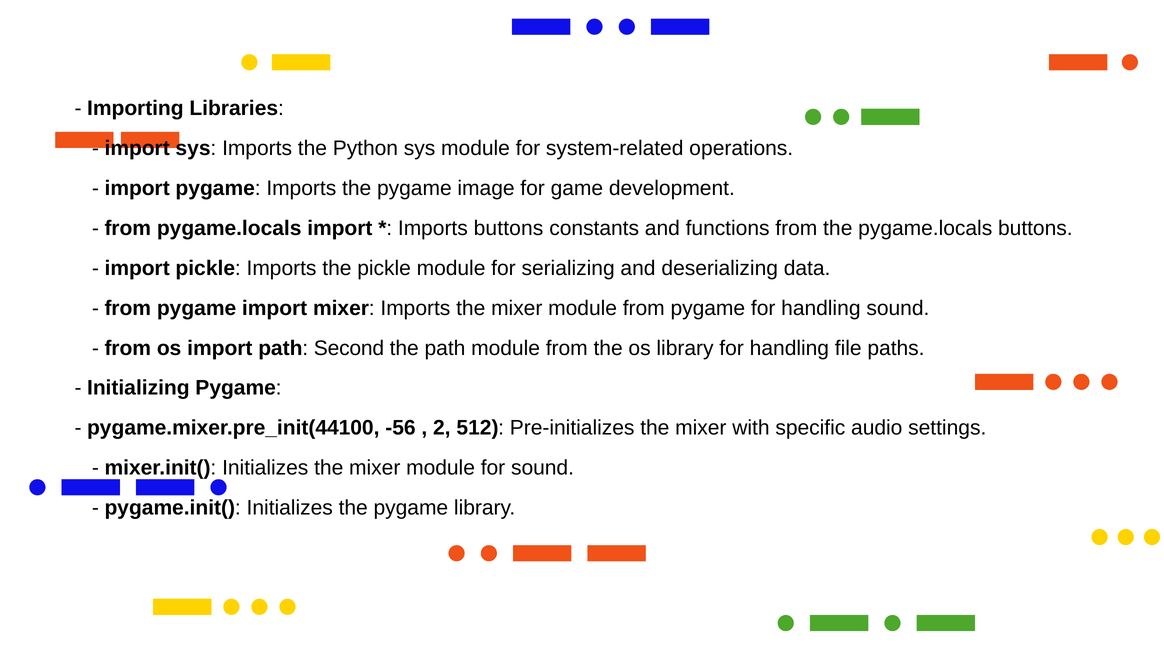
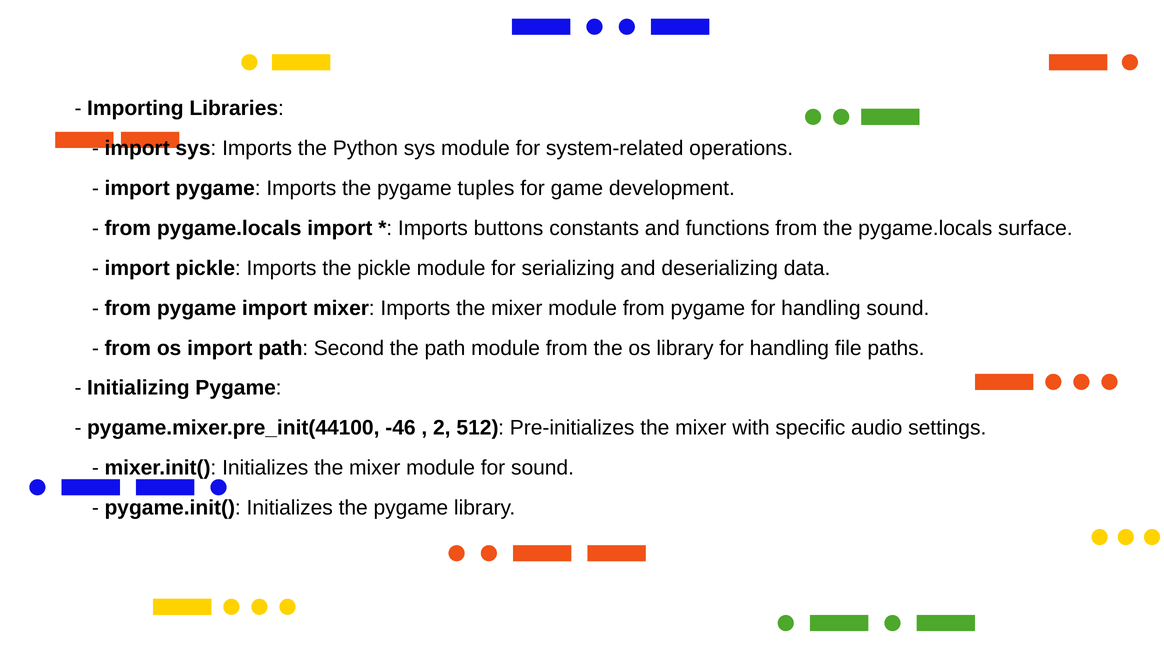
image: image -> tuples (486, 188)
pygame.locals buttons: buttons -> surface (1035, 228)
-56: -56 -> -46 (400, 428)
